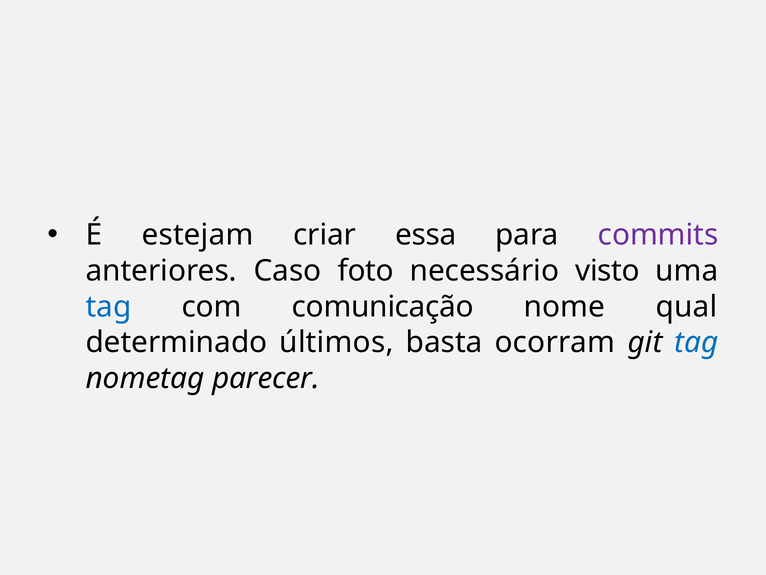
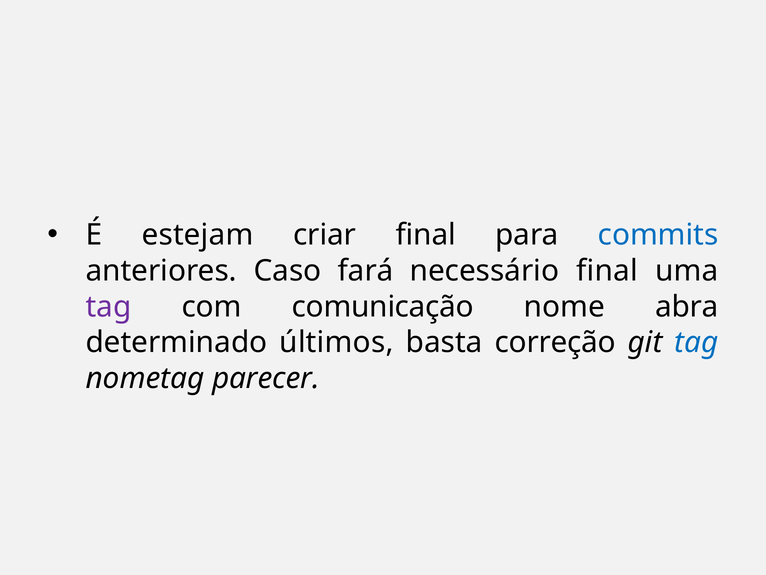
criar essa: essa -> final (426, 235)
commits colour: purple -> blue (658, 235)
foto: foto -> fará (366, 271)
necessário visto: visto -> final (607, 271)
tag colour: blue -> purple (109, 306)
qual: qual -> abra (687, 306)
ocorram: ocorram -> correção (555, 342)
